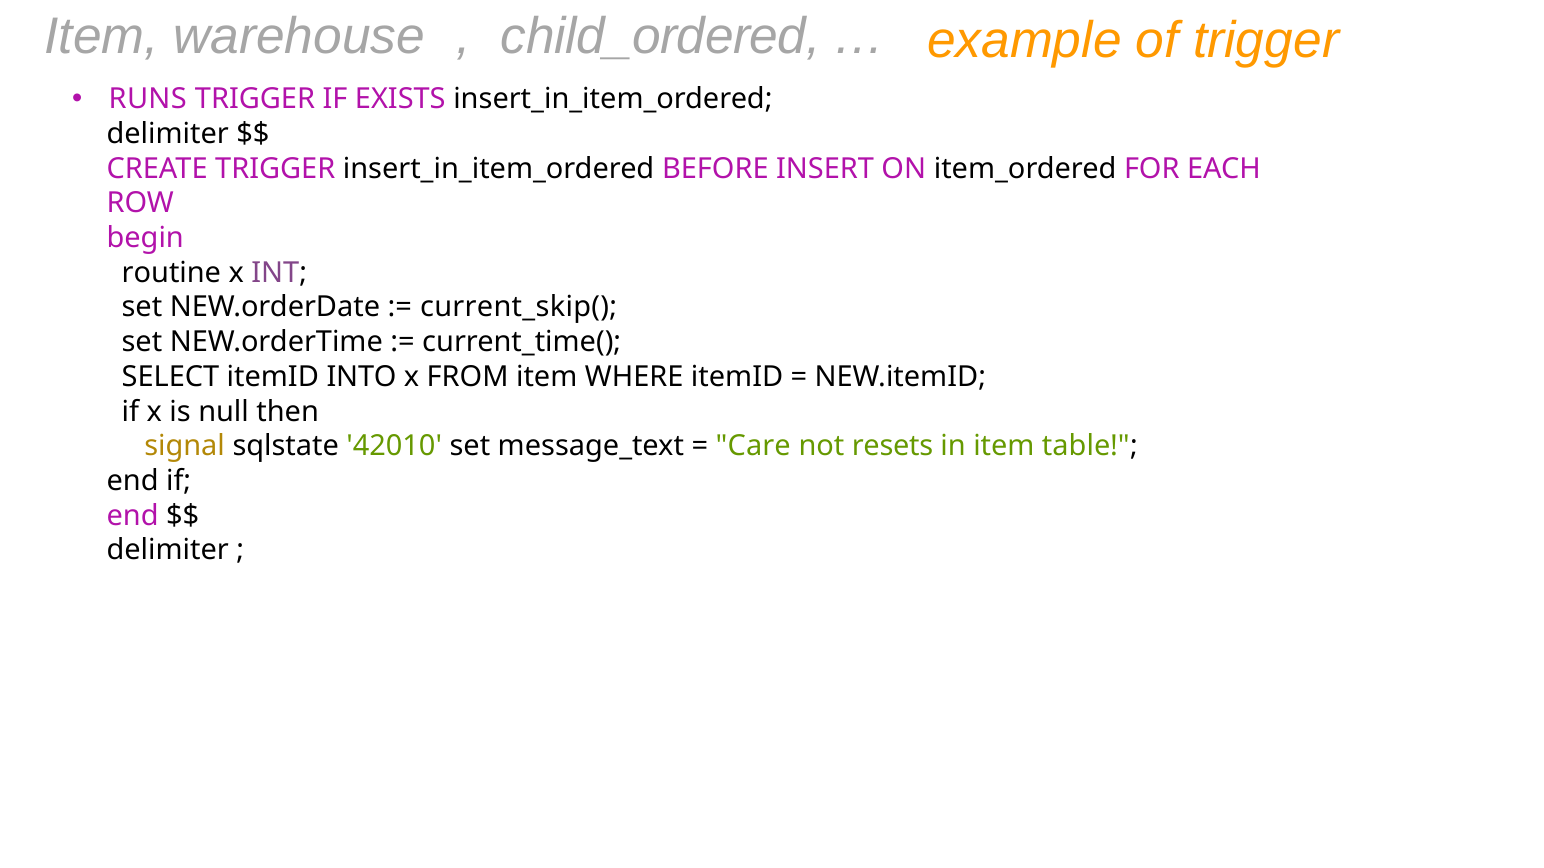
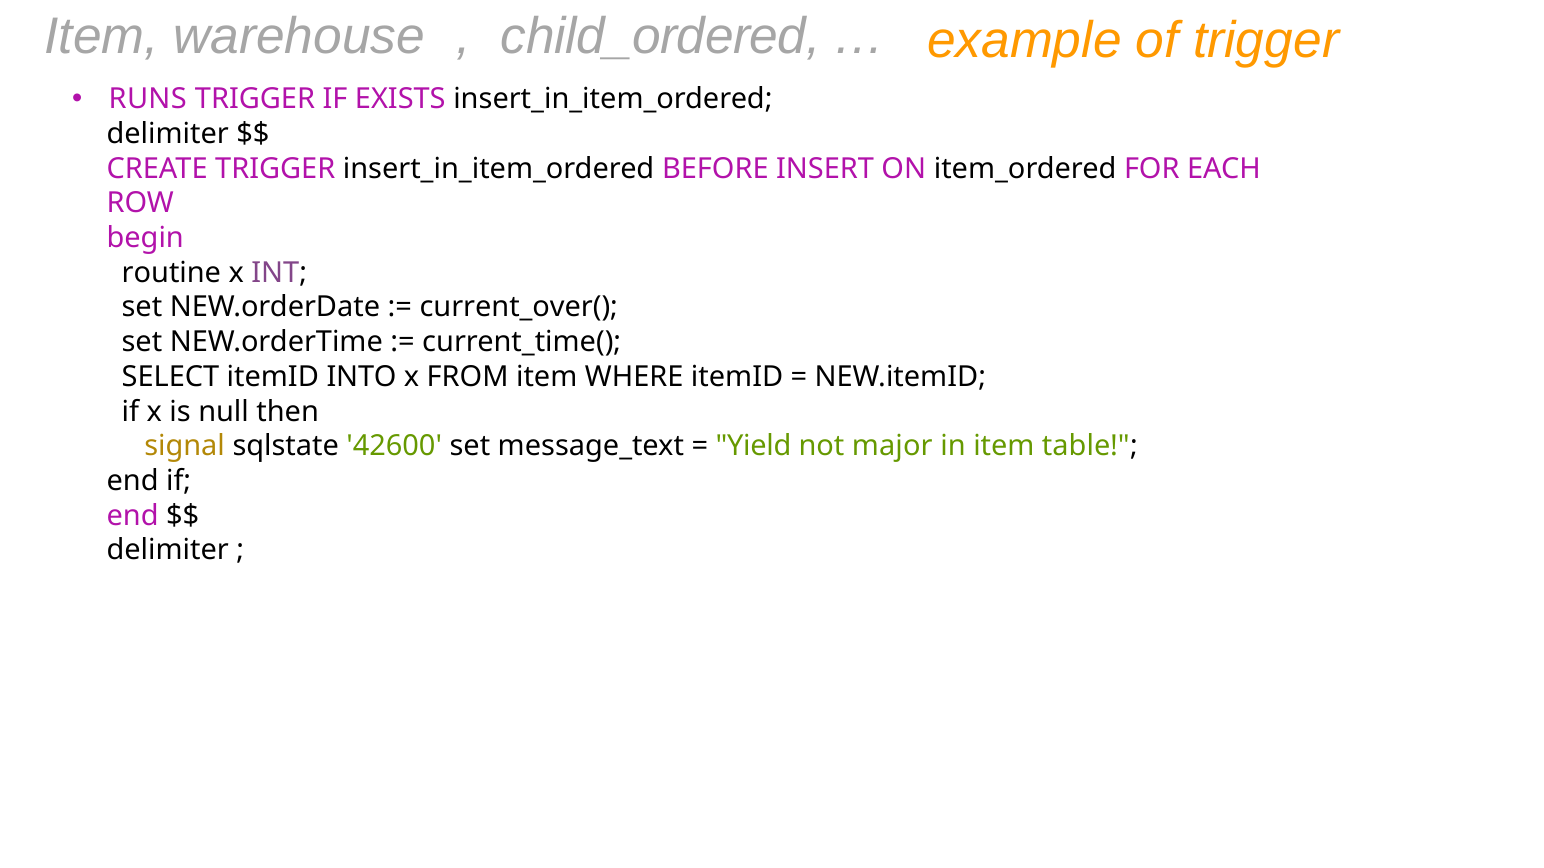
current_skip(: current_skip( -> current_over( (519, 308)
42010: 42010 -> 42600 (394, 446)
Care: Care -> Yield (753, 446)
resets: resets -> major (892, 446)
